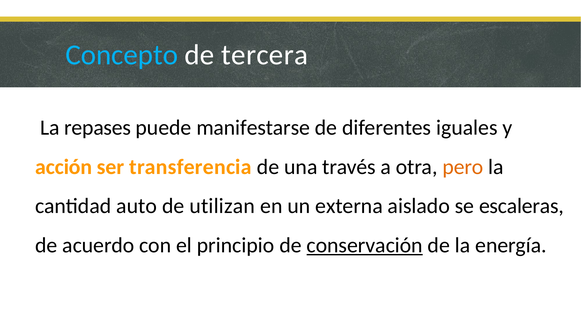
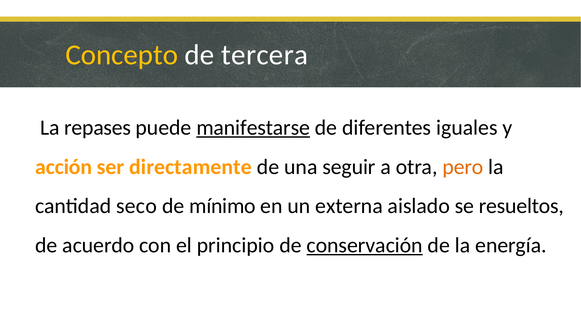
Concepto colour: light blue -> yellow (122, 55)
manifestarse underline: none -> present (253, 128)
transferencia: transferencia -> directamente (191, 167)
través: través -> seguir (349, 167)
auto: auto -> seco (137, 206)
utilizan: utilizan -> mínimo (222, 206)
escaleras: escaleras -> resueltos (521, 206)
